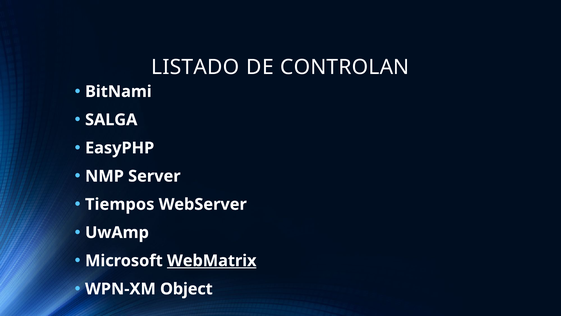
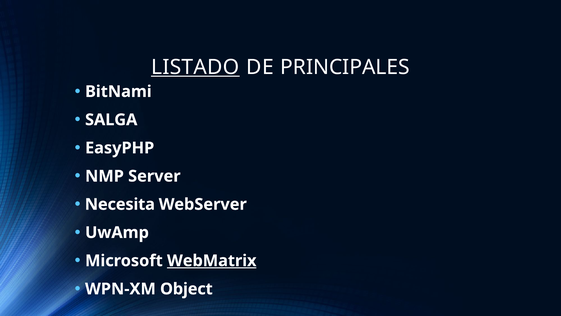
LISTADO underline: none -> present (195, 67)
CONTROLAN: CONTROLAN -> PRINCIPALES (345, 67)
Tiempos: Tiempos -> Necesita (120, 204)
